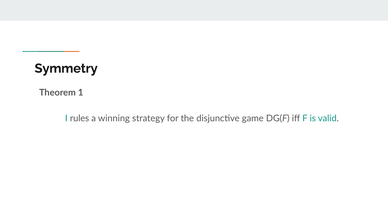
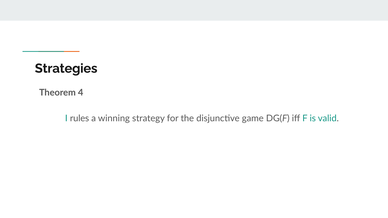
Symmetry: Symmetry -> Strategies (66, 69)
1: 1 -> 4 (81, 93)
